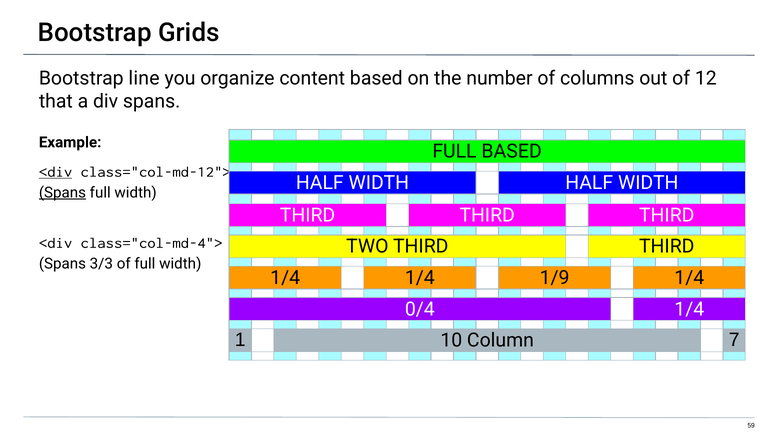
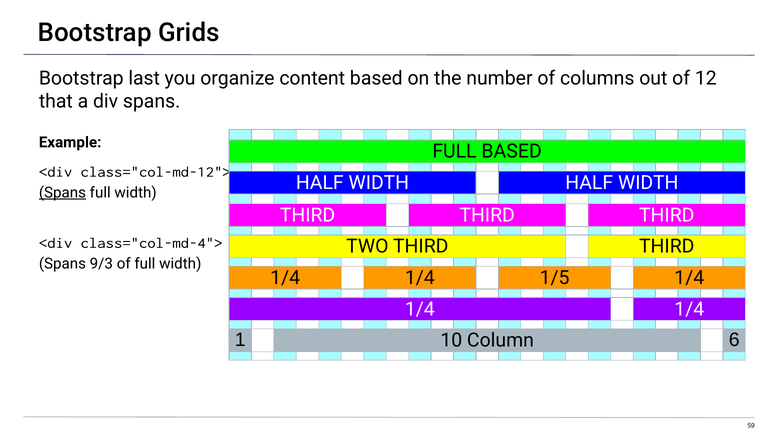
line: line -> last (144, 78)
<div underline: present -> none (56, 172)
3/3: 3/3 -> 9/3 (101, 264)
1/9: 1/9 -> 1/5 (555, 278)
0/4: 0/4 -> 1/4 (420, 310)
7: 7 -> 6 (734, 341)
